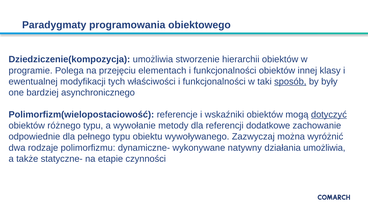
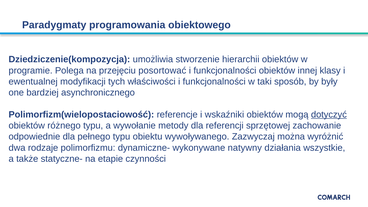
elementach: elementach -> posortować (162, 70)
sposób underline: present -> none (290, 82)
dodatkowe: dodatkowe -> sprzętowej (268, 126)
działania umożliwia: umożliwia -> wszystkie (324, 148)
